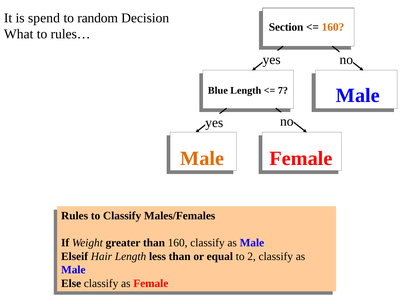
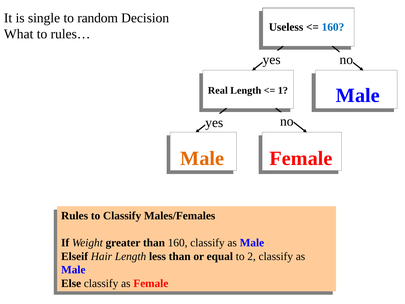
spend: spend -> single (44, 18)
Section: Section -> Useless (286, 27)
160 colour: orange -> blue (333, 27)
Blue: Blue -> Real (218, 90)
7: 7 -> 1 (283, 90)
